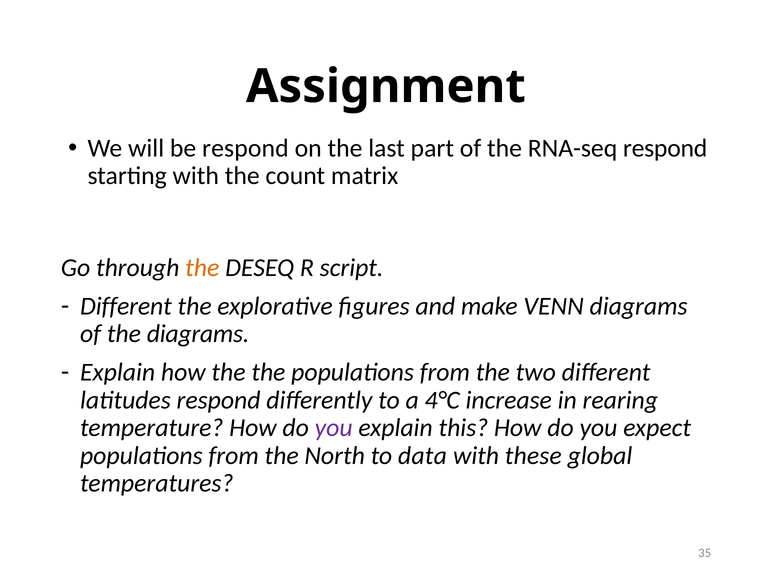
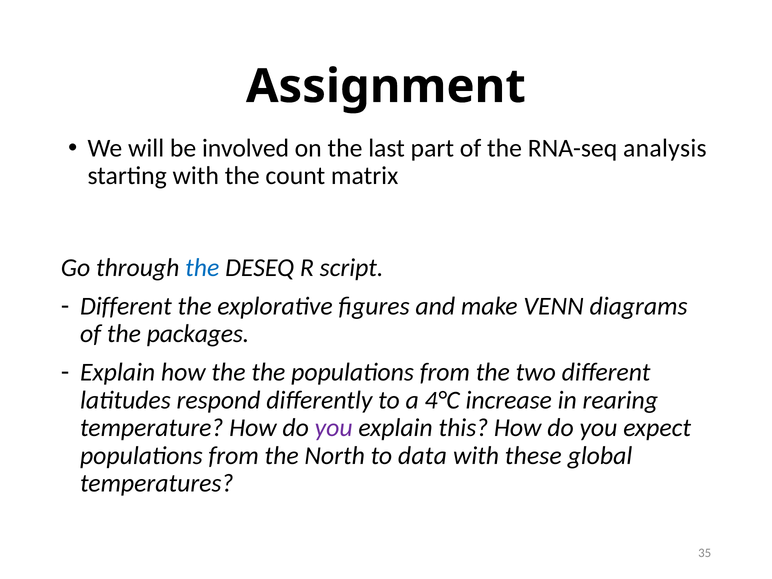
be respond: respond -> involved (246, 148)
RNA-seq respond: respond -> analysis (665, 148)
the colour: orange -> blue (202, 268)
the diagrams: diagrams -> packages (198, 334)
